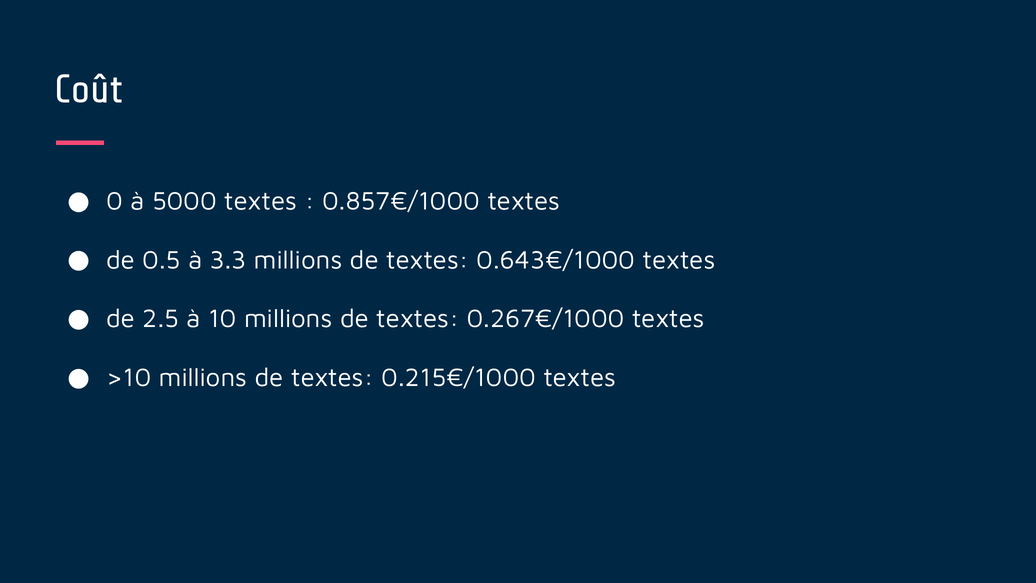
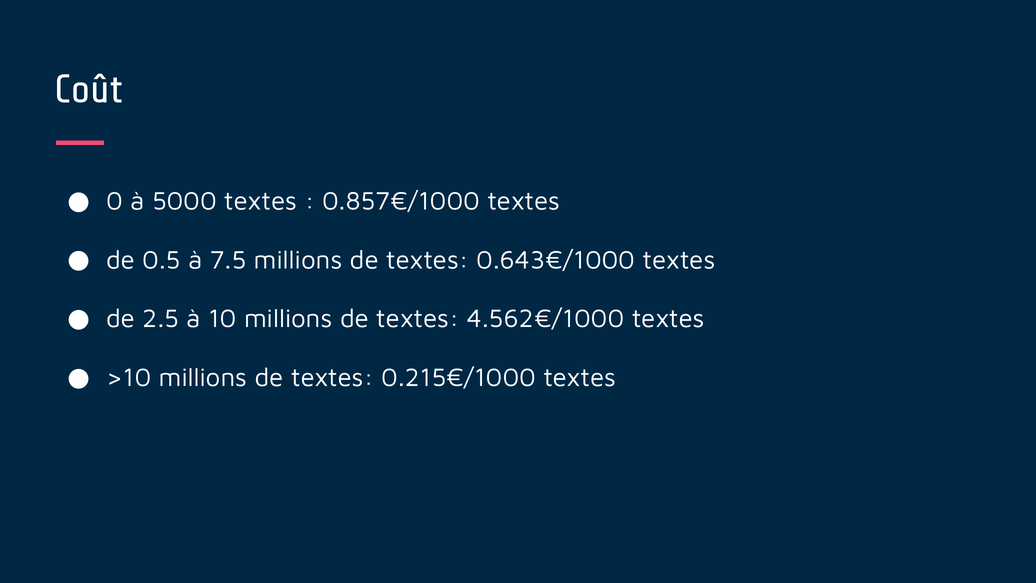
3.3: 3.3 -> 7.5 (228, 260)
0.267€/1000: 0.267€/1000 -> 4.562€/1000 (546, 319)
